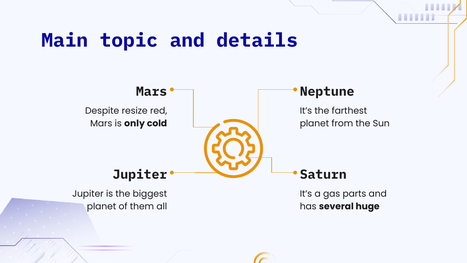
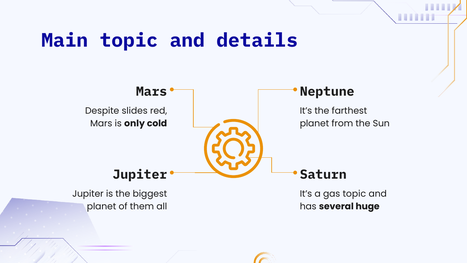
resize: resize -> slides (135, 111)
gas parts: parts -> topic (354, 194)
